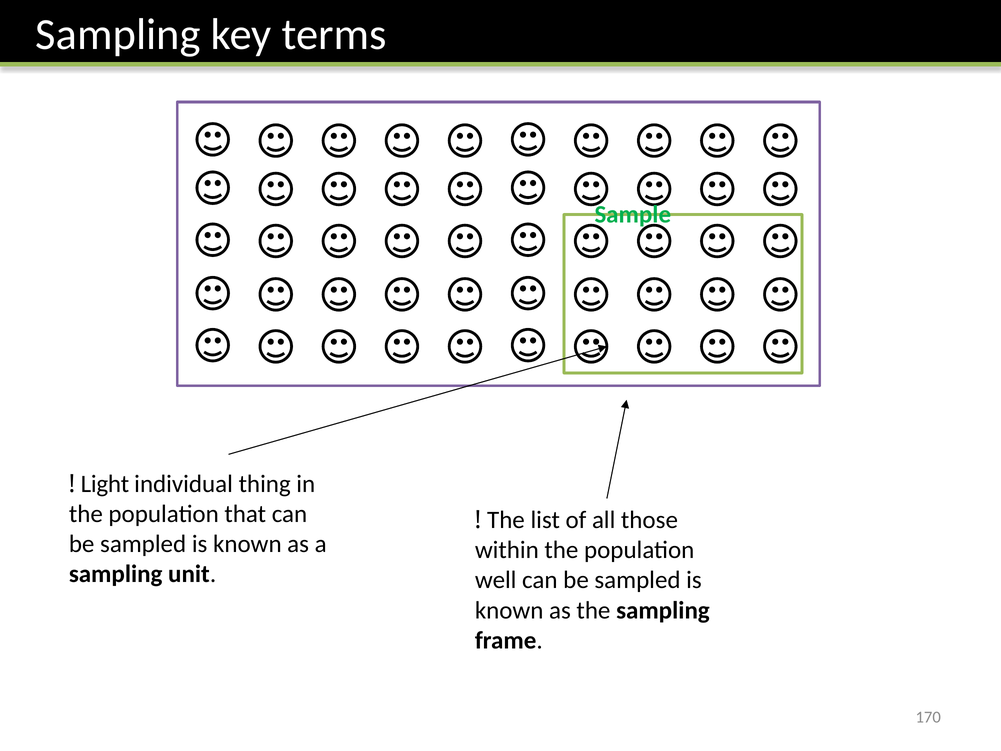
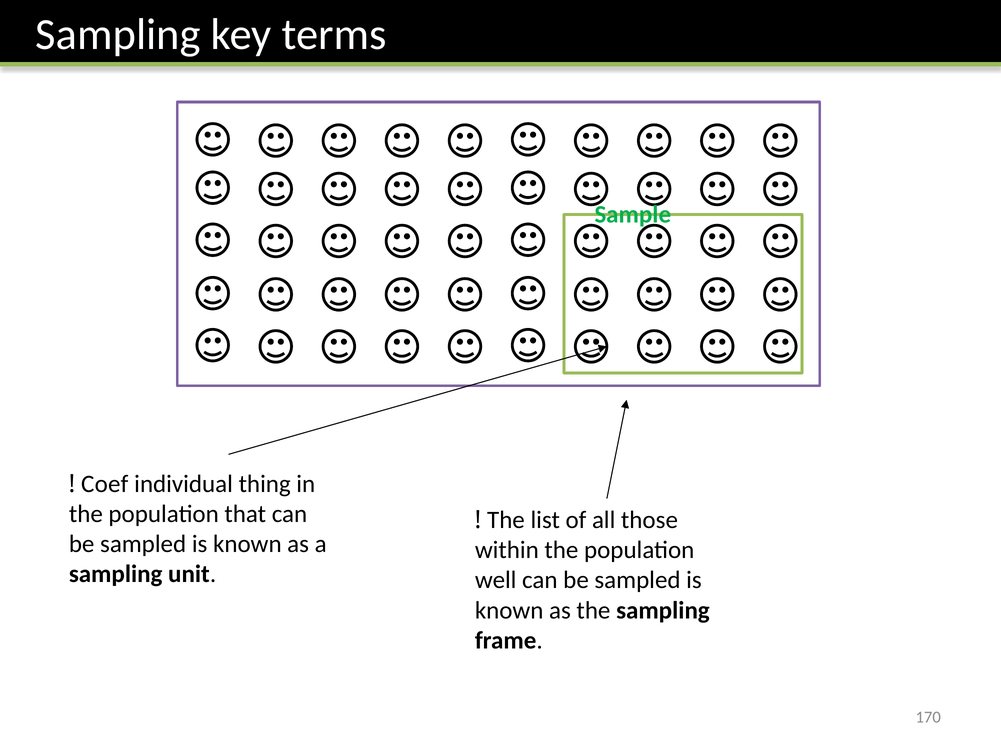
Light: Light -> Coef (105, 484)
